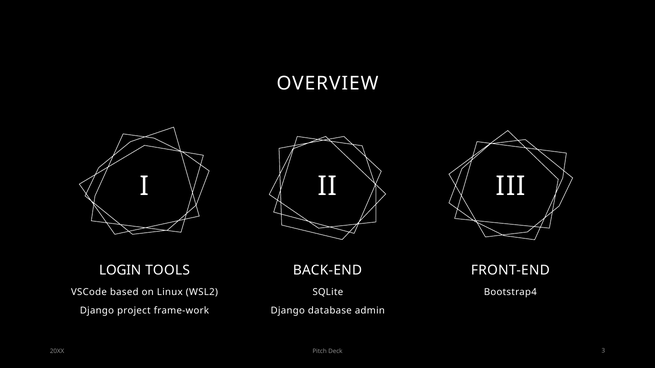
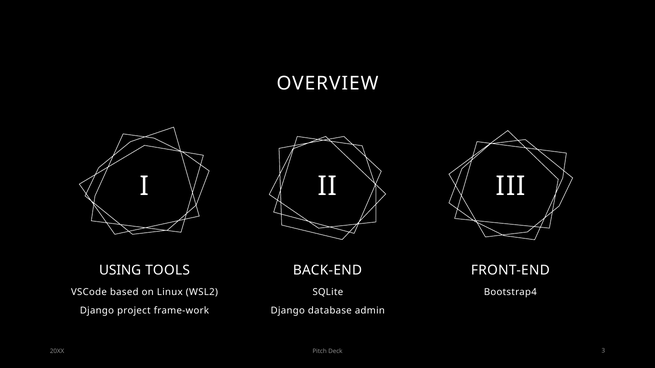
LOGIN: LOGIN -> USING (120, 271)
